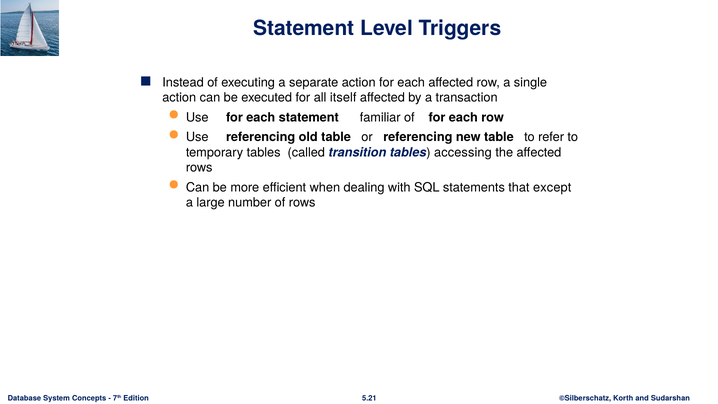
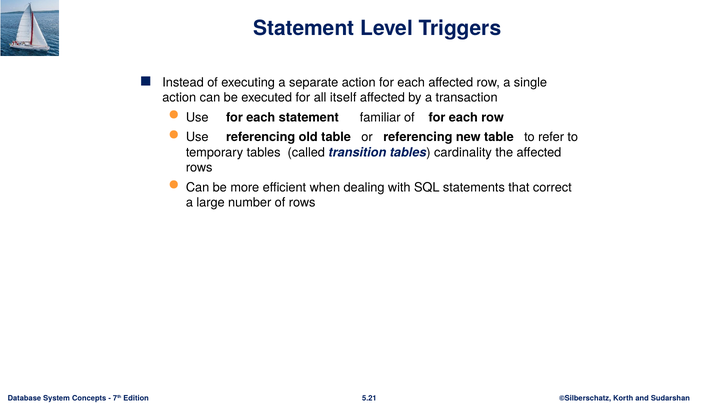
accessing: accessing -> cardinality (463, 152)
except: except -> correct (552, 187)
